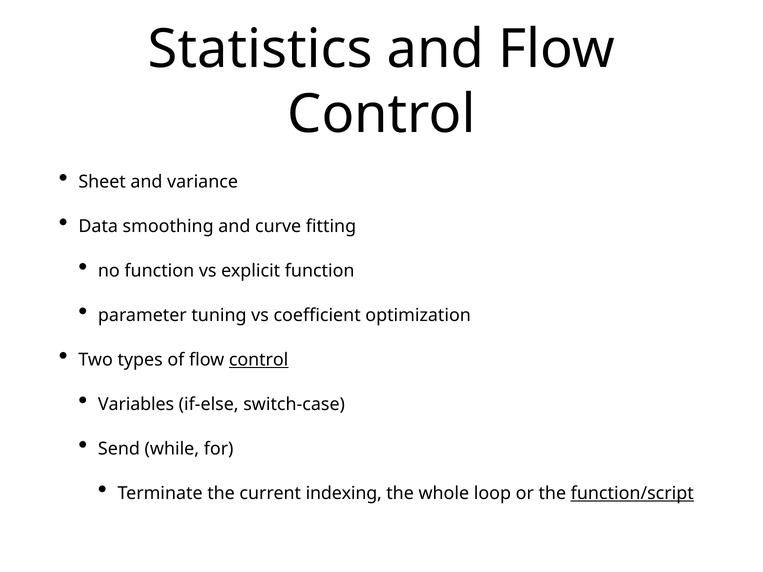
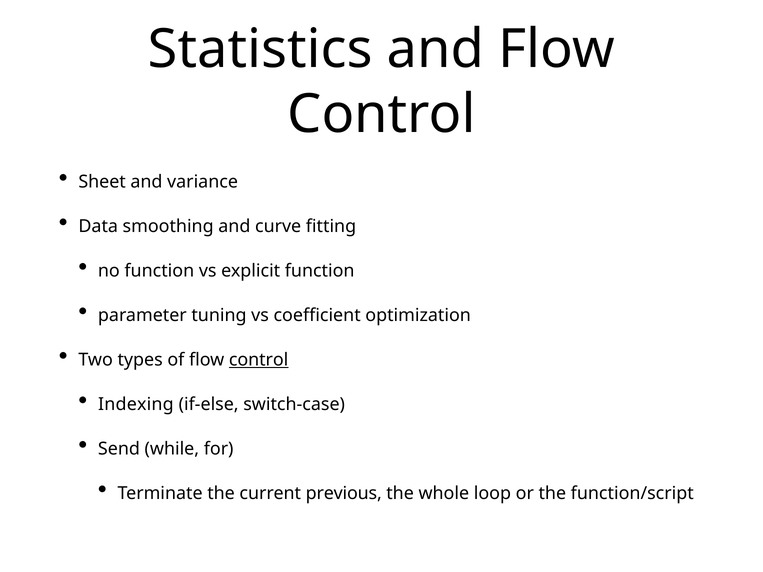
Variables: Variables -> Indexing (136, 405)
indexing: indexing -> previous (344, 494)
function/script underline: present -> none (632, 494)
